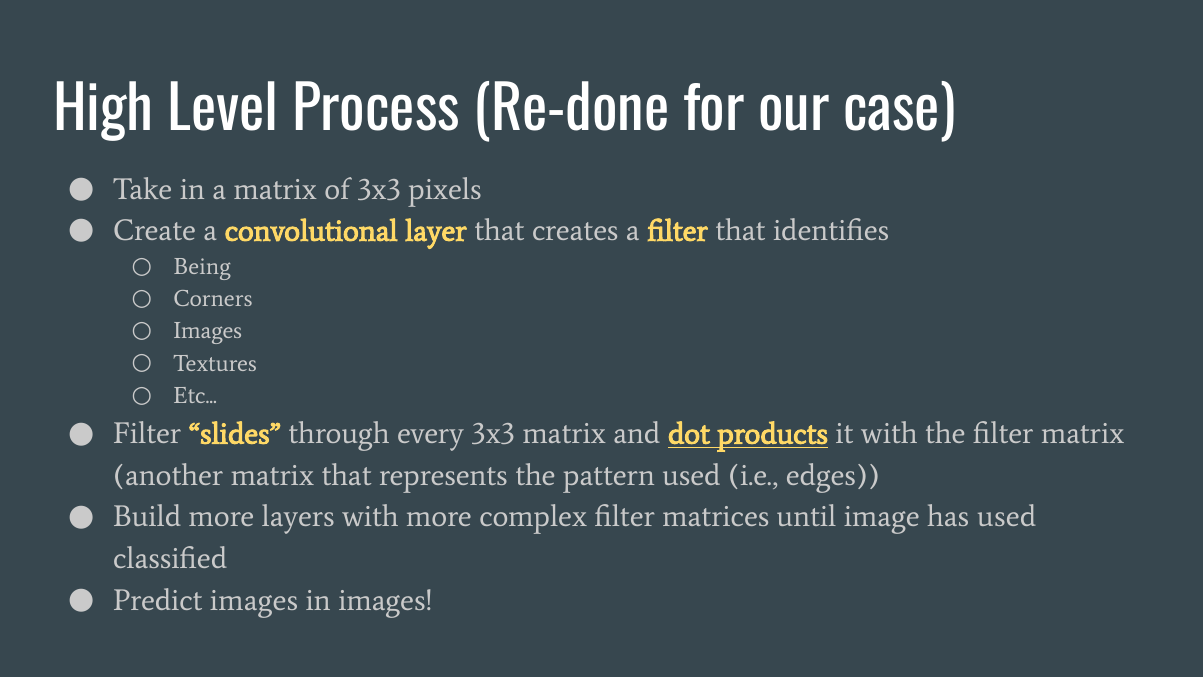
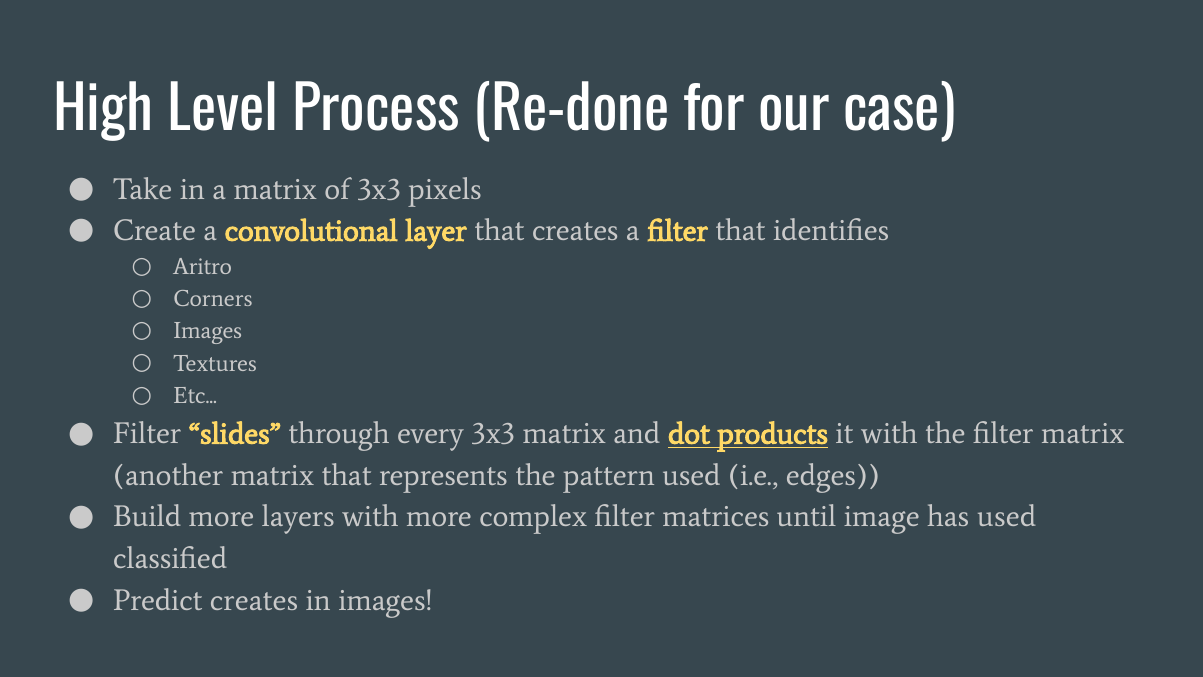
Being: Being -> Aritro (202, 266)
Predict images: images -> creates (254, 600)
